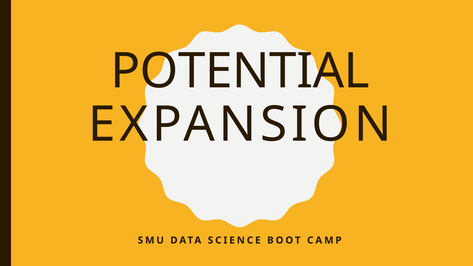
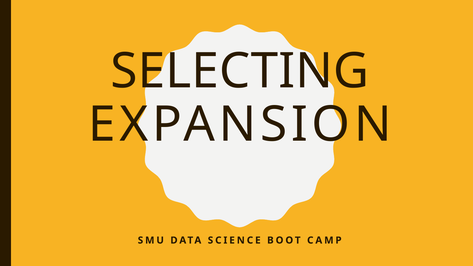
POTENTIAL: POTENTIAL -> SELECTING (240, 71)
